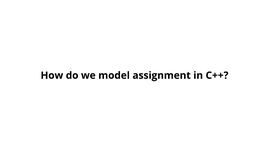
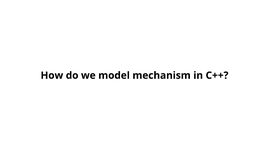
assignment: assignment -> mechanism (162, 76)
